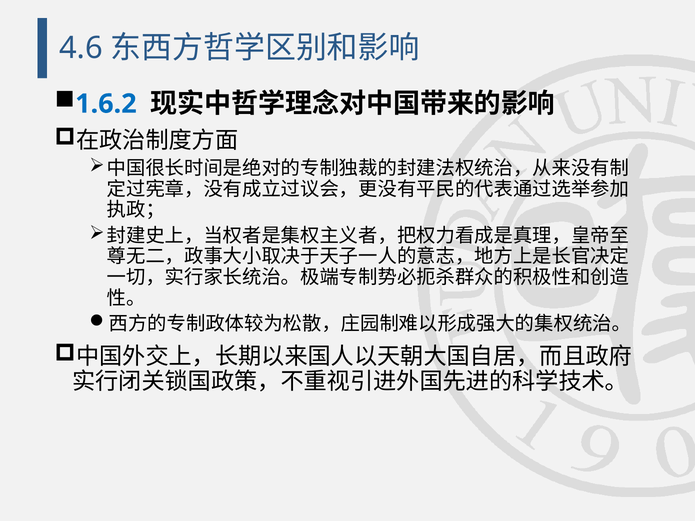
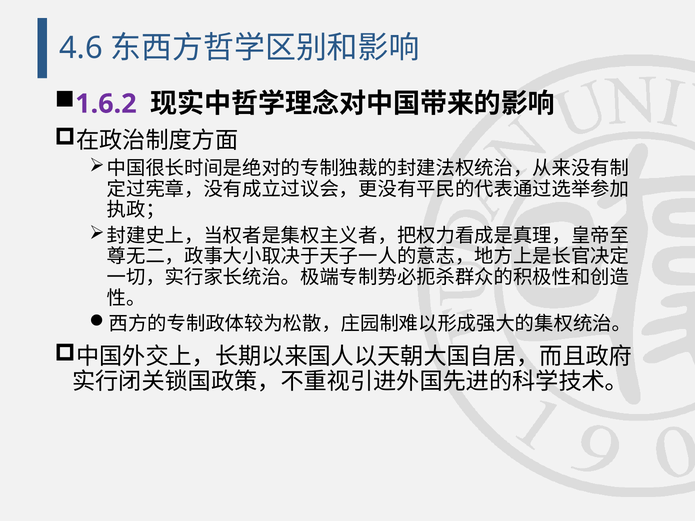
1.6.2 colour: blue -> purple (106, 104)
